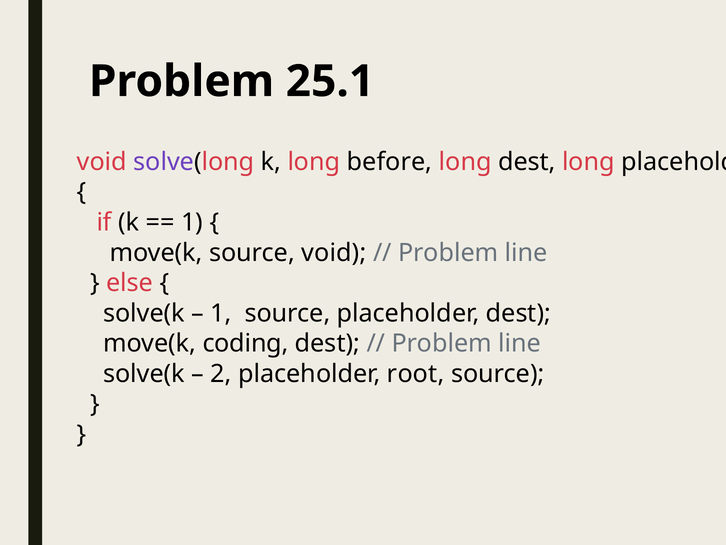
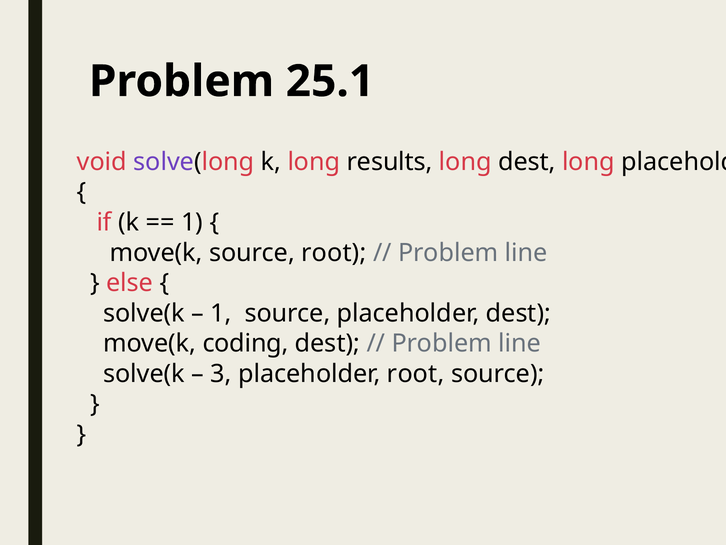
before: before -> results (390, 162)
source void: void -> root (334, 252)
2: 2 -> 3 (221, 373)
